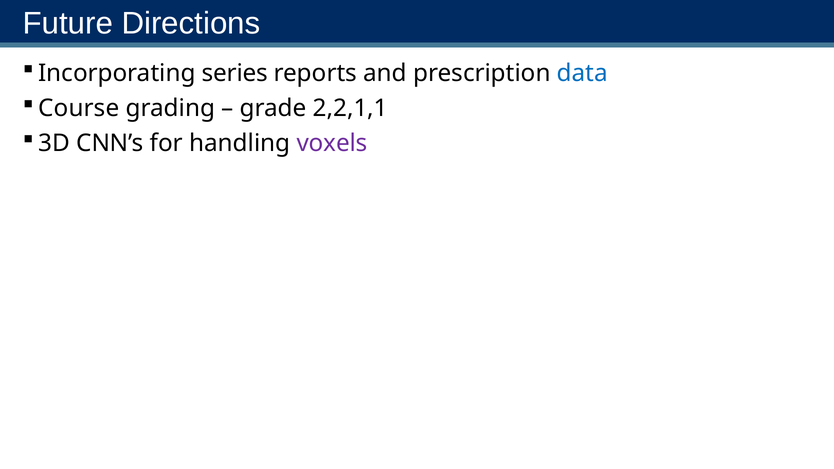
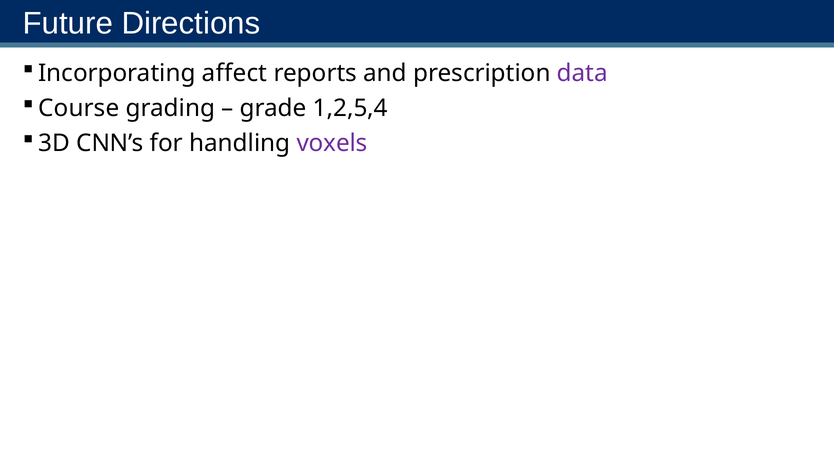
series: series -> affect (235, 73)
data colour: blue -> purple (582, 73)
2,2,1,1: 2,2,1,1 -> 1,2,5,4 (350, 108)
